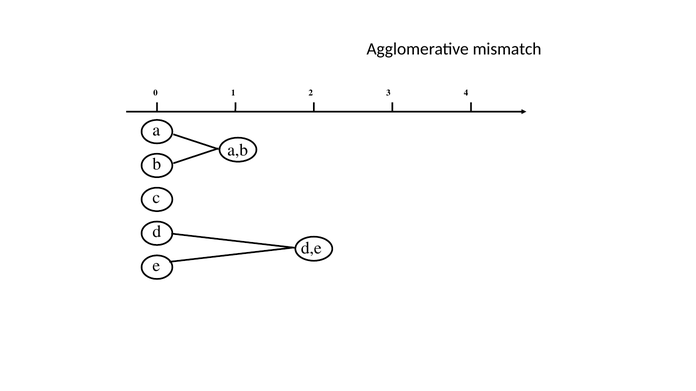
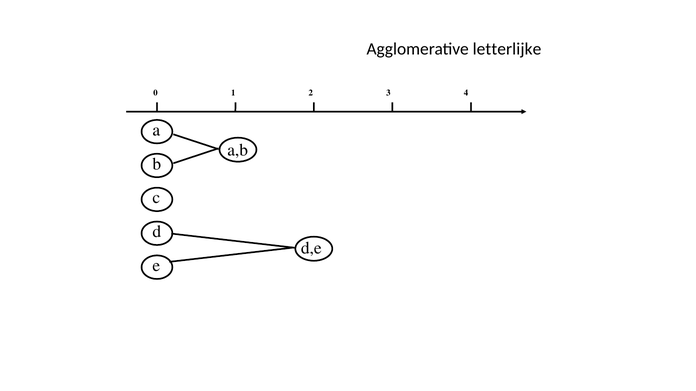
mismatch: mismatch -> letterlijke (507, 49)
